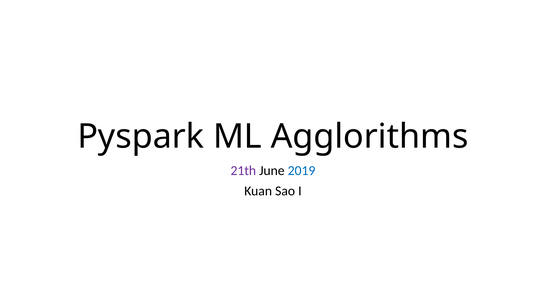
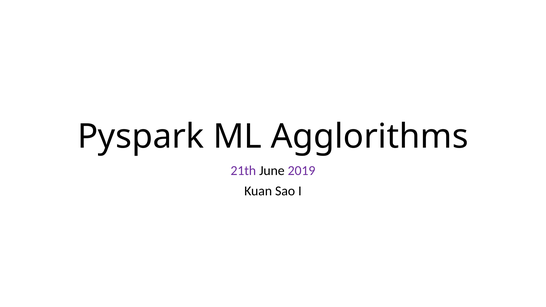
2019 colour: blue -> purple (302, 171)
